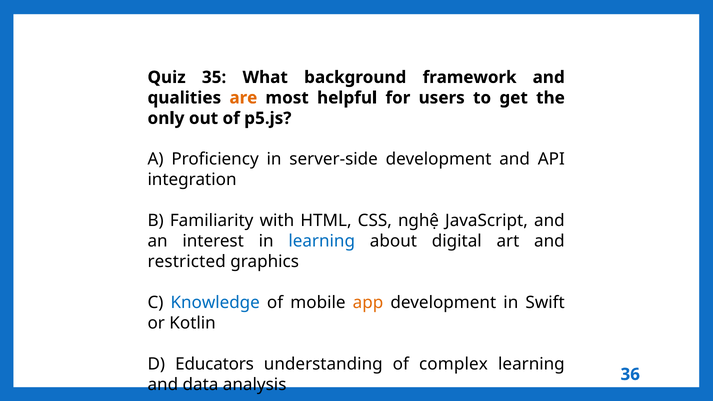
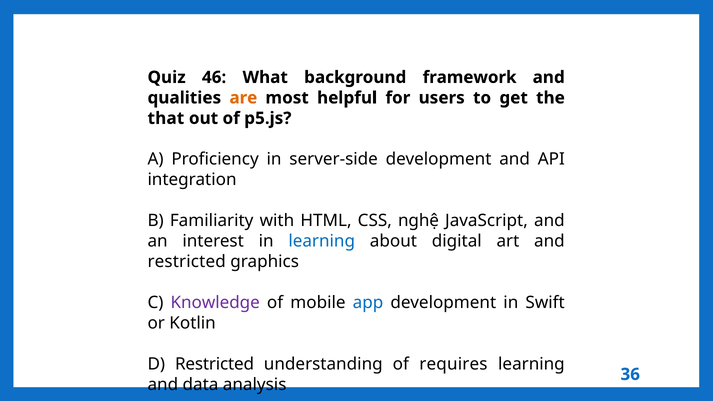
35: 35 -> 46 (214, 77)
only: only -> that (166, 118)
Knowledge colour: blue -> purple (215, 303)
app colour: orange -> blue (368, 303)
D Educators: Educators -> Restricted (215, 364)
complex: complex -> requires (453, 364)
